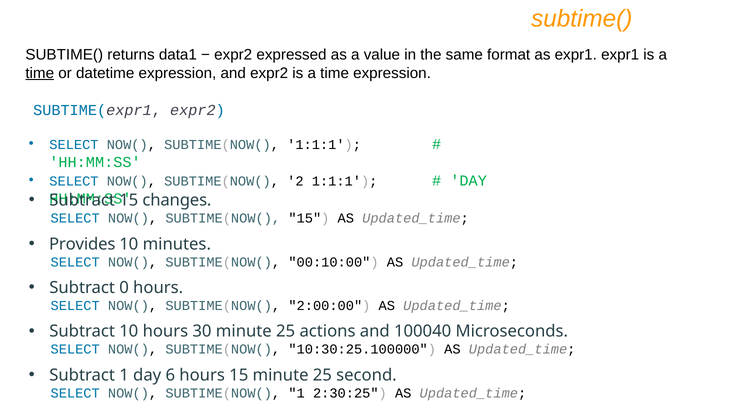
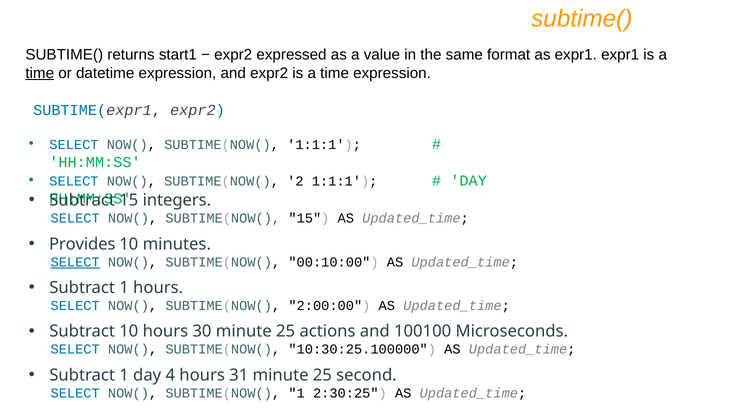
data1: data1 -> start1 (178, 55)
changes: changes -> integers (177, 200)
SELECT underline: none -> present (75, 262)
0: 0 -> 1 (124, 288)
100040: 100040 -> 100100 (423, 332)
6: 6 -> 4 (170, 375)
hours 15: 15 -> 31 (239, 375)
